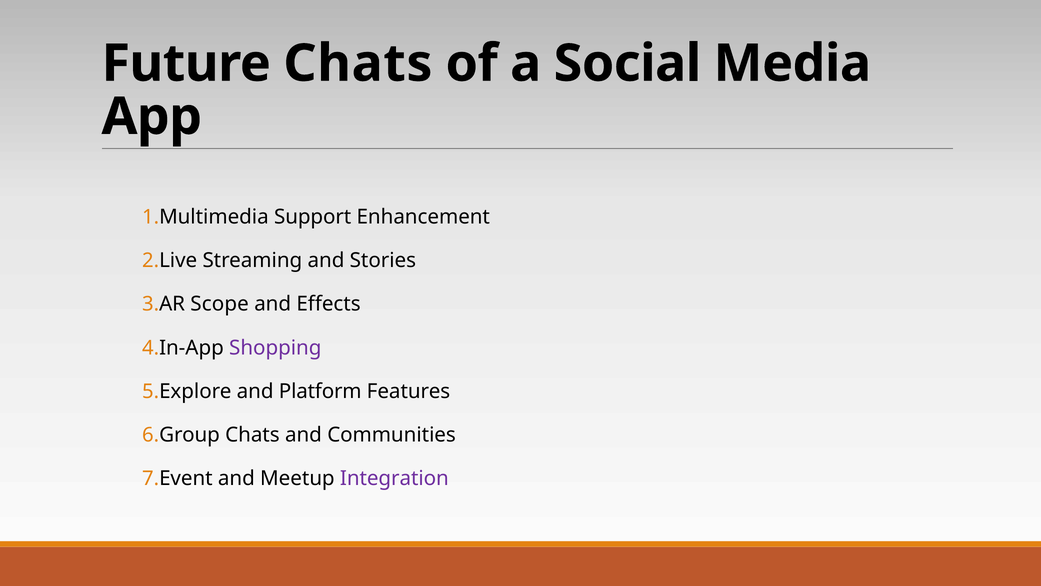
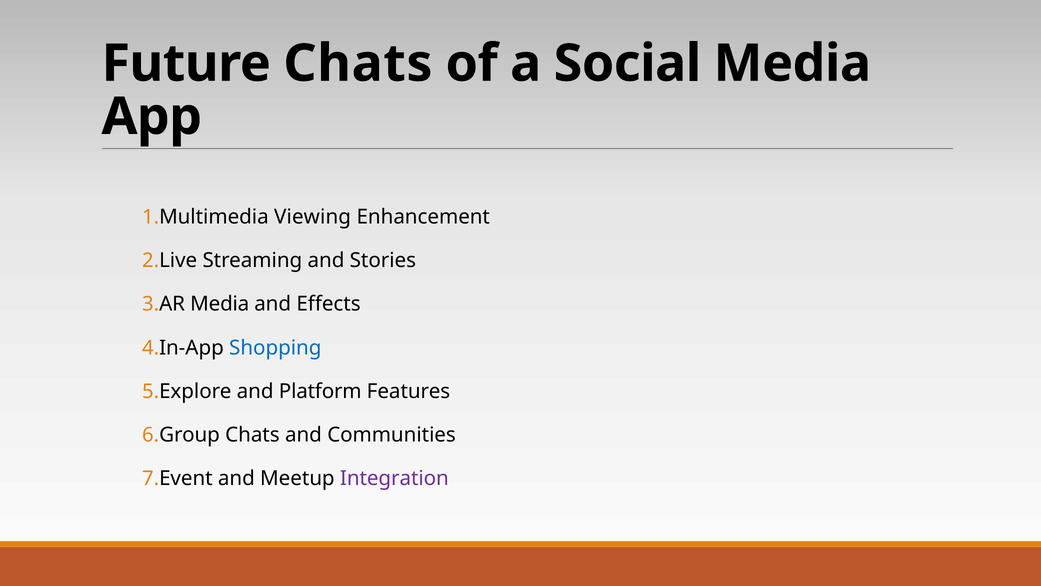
Support: Support -> Viewing (313, 217)
Scope: Scope -> Media (220, 304)
Shopping colour: purple -> blue (275, 347)
